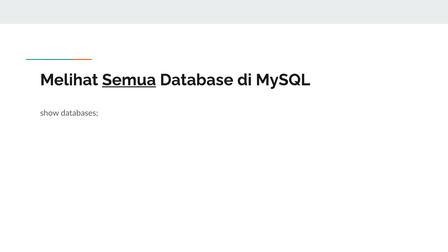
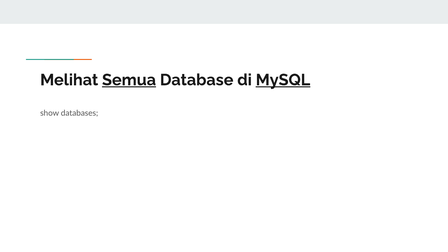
MySQL underline: none -> present (283, 80)
